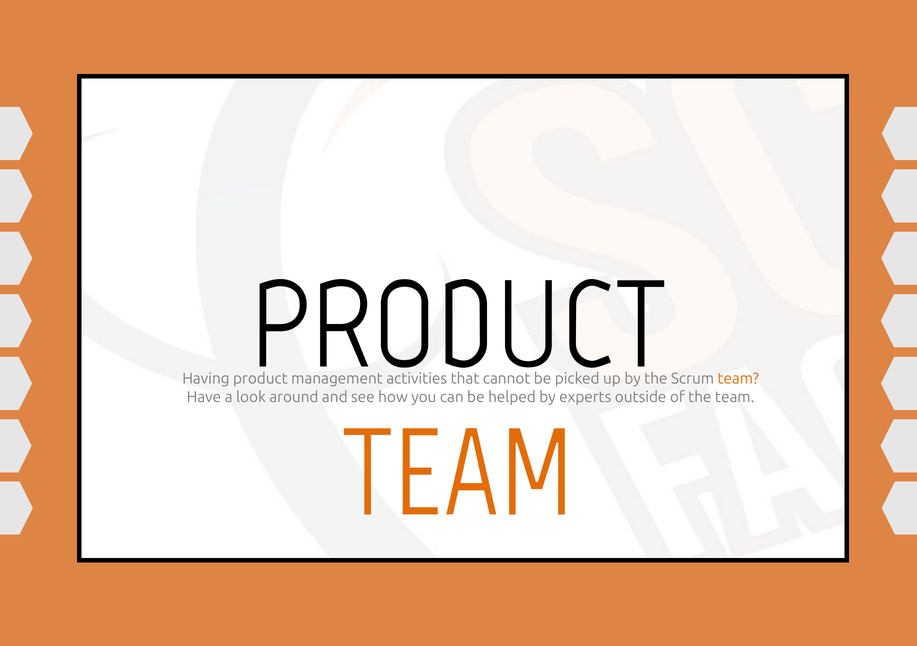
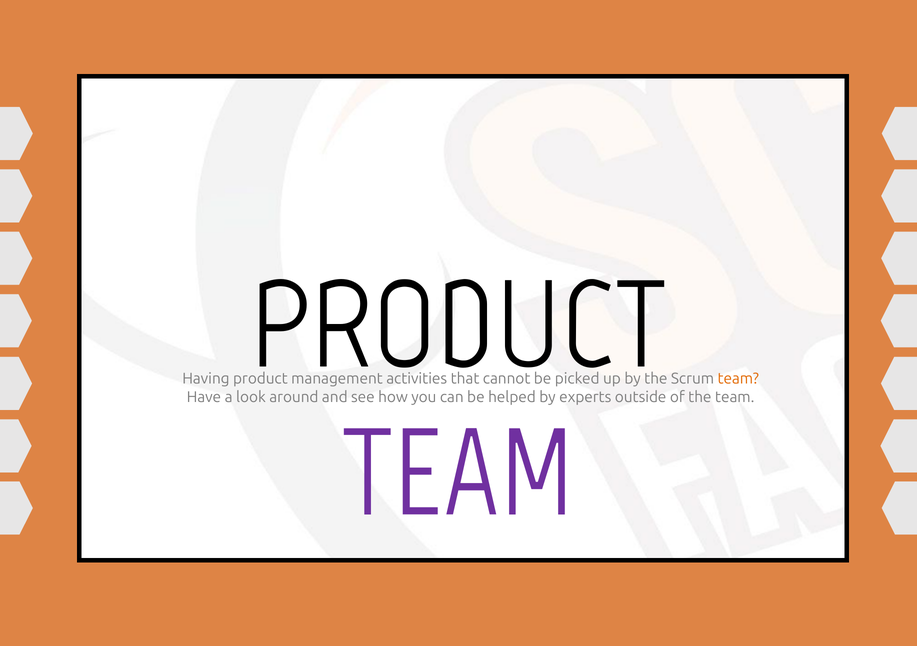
TEAM colour: orange -> purple (458, 474)
